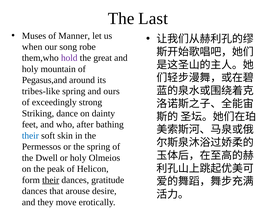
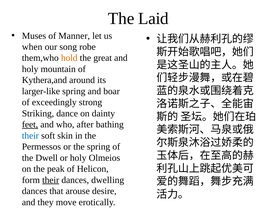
Last: Last -> Laid (153, 19)
hold colour: purple -> orange (69, 58)
Pegasus,and: Pegasus,and -> Kythera,and (44, 80)
tribes-like: tribes-like -> larger-like (41, 91)
ours: ours -> boar (112, 91)
feet underline: none -> present (30, 125)
gratitude: gratitude -> dwelling (108, 180)
